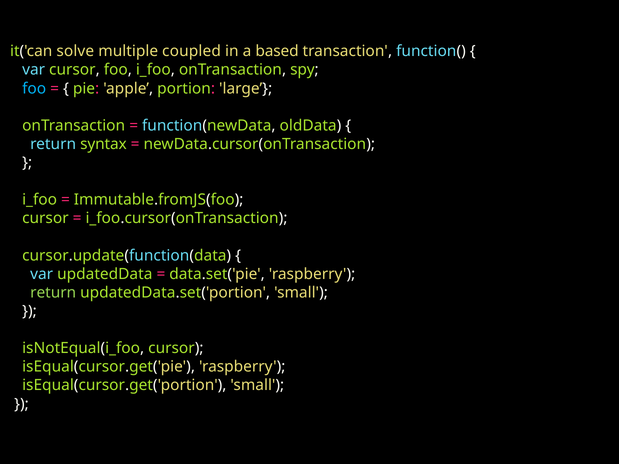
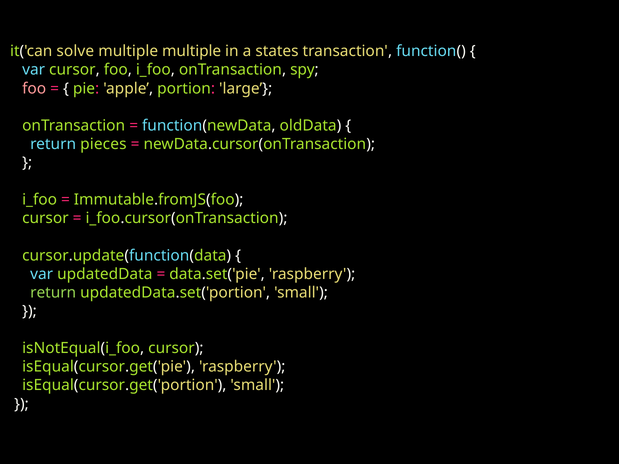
multiple coupled: coupled -> multiple (192, 51)
based: based -> states (277, 51)
foo colour: light blue -> pink (34, 88)
syntax: syntax -> pieces (103, 144)
